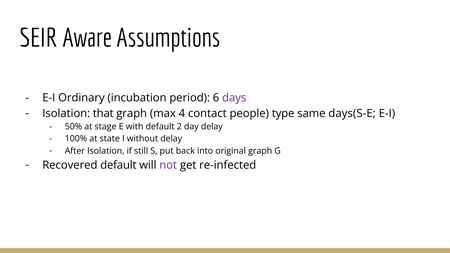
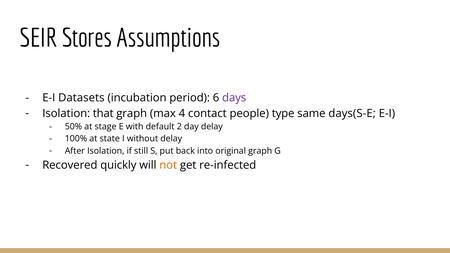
Aware: Aware -> Stores (87, 38)
Ordinary: Ordinary -> Datasets (81, 98)
Recovered default: default -> quickly (118, 165)
not colour: purple -> orange (168, 165)
